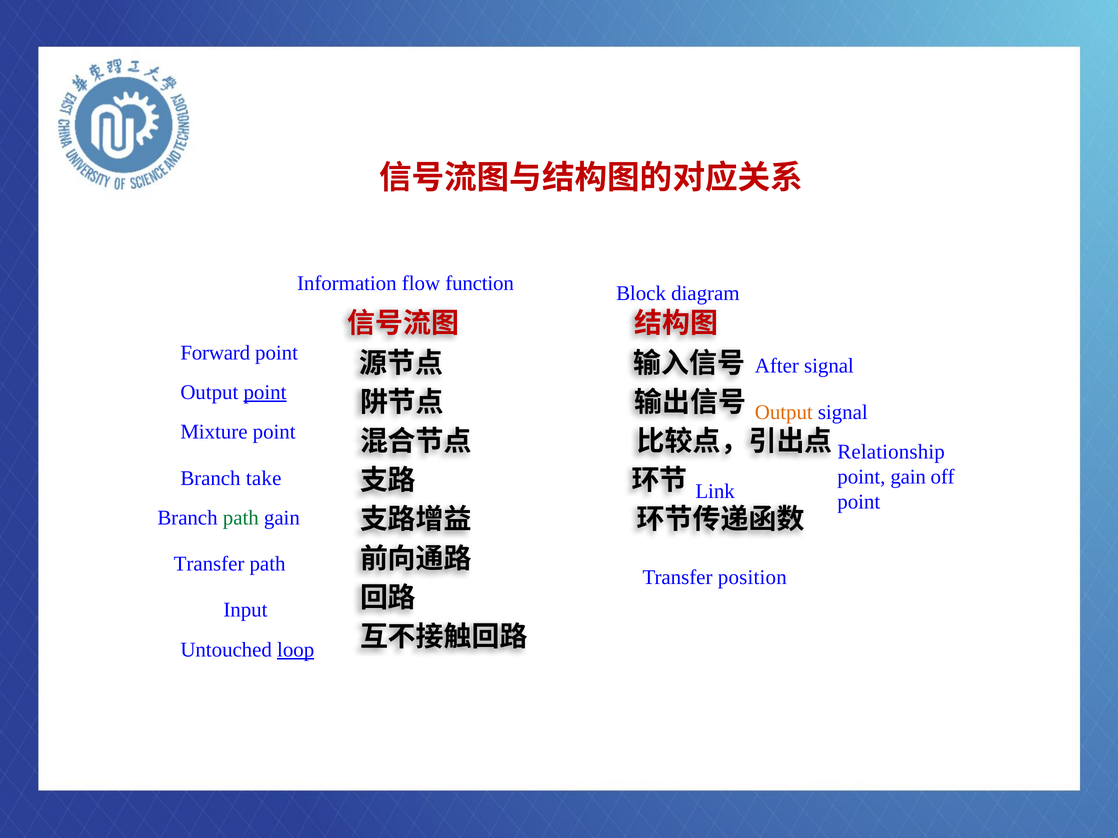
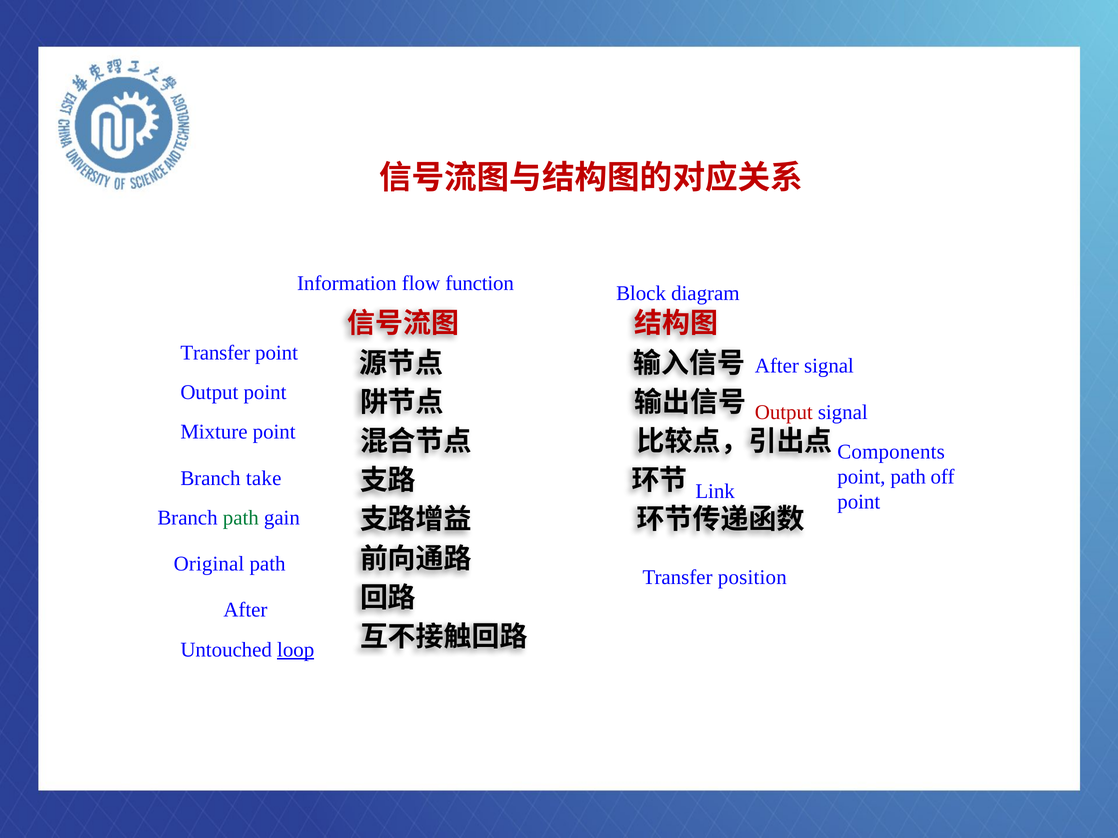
Forward: Forward -> Transfer (215, 353)
point underline: present -> none (265, 392)
Output colour: orange -> red (784, 412)
Relationship: Relationship -> Components (891, 452)
point gain: gain -> path (908, 477)
Transfer: Transfer -> Original (209, 564)
Input: Input -> After (245, 610)
